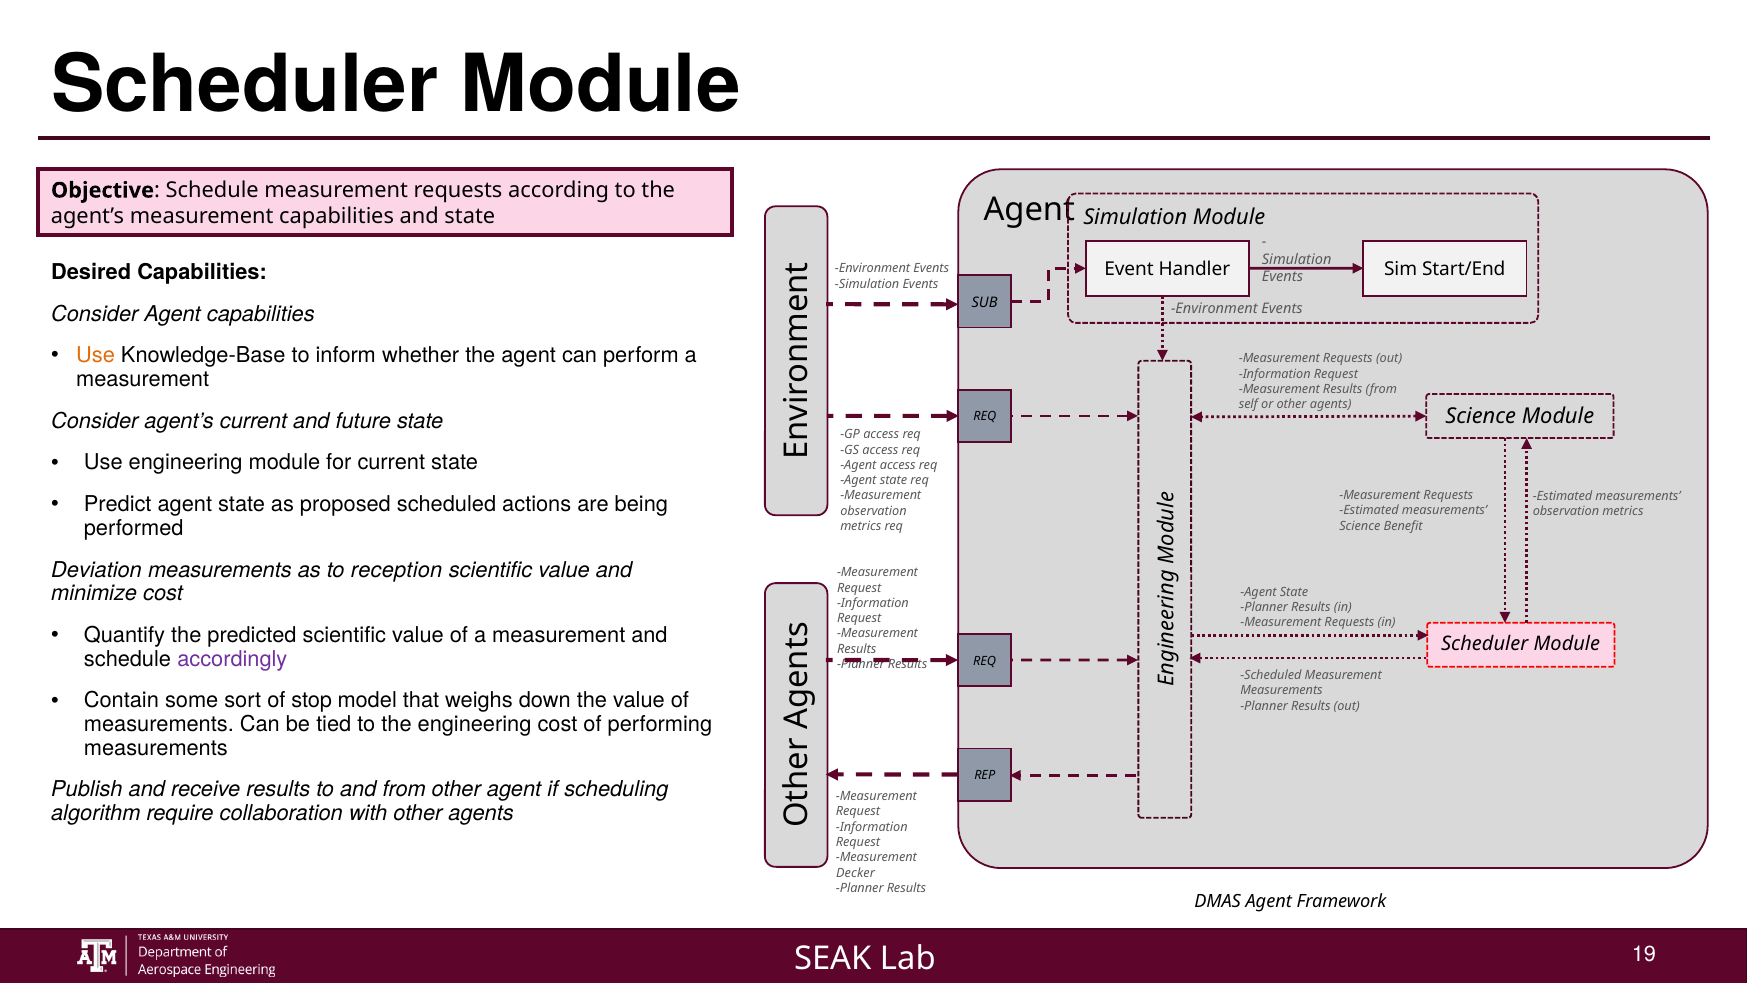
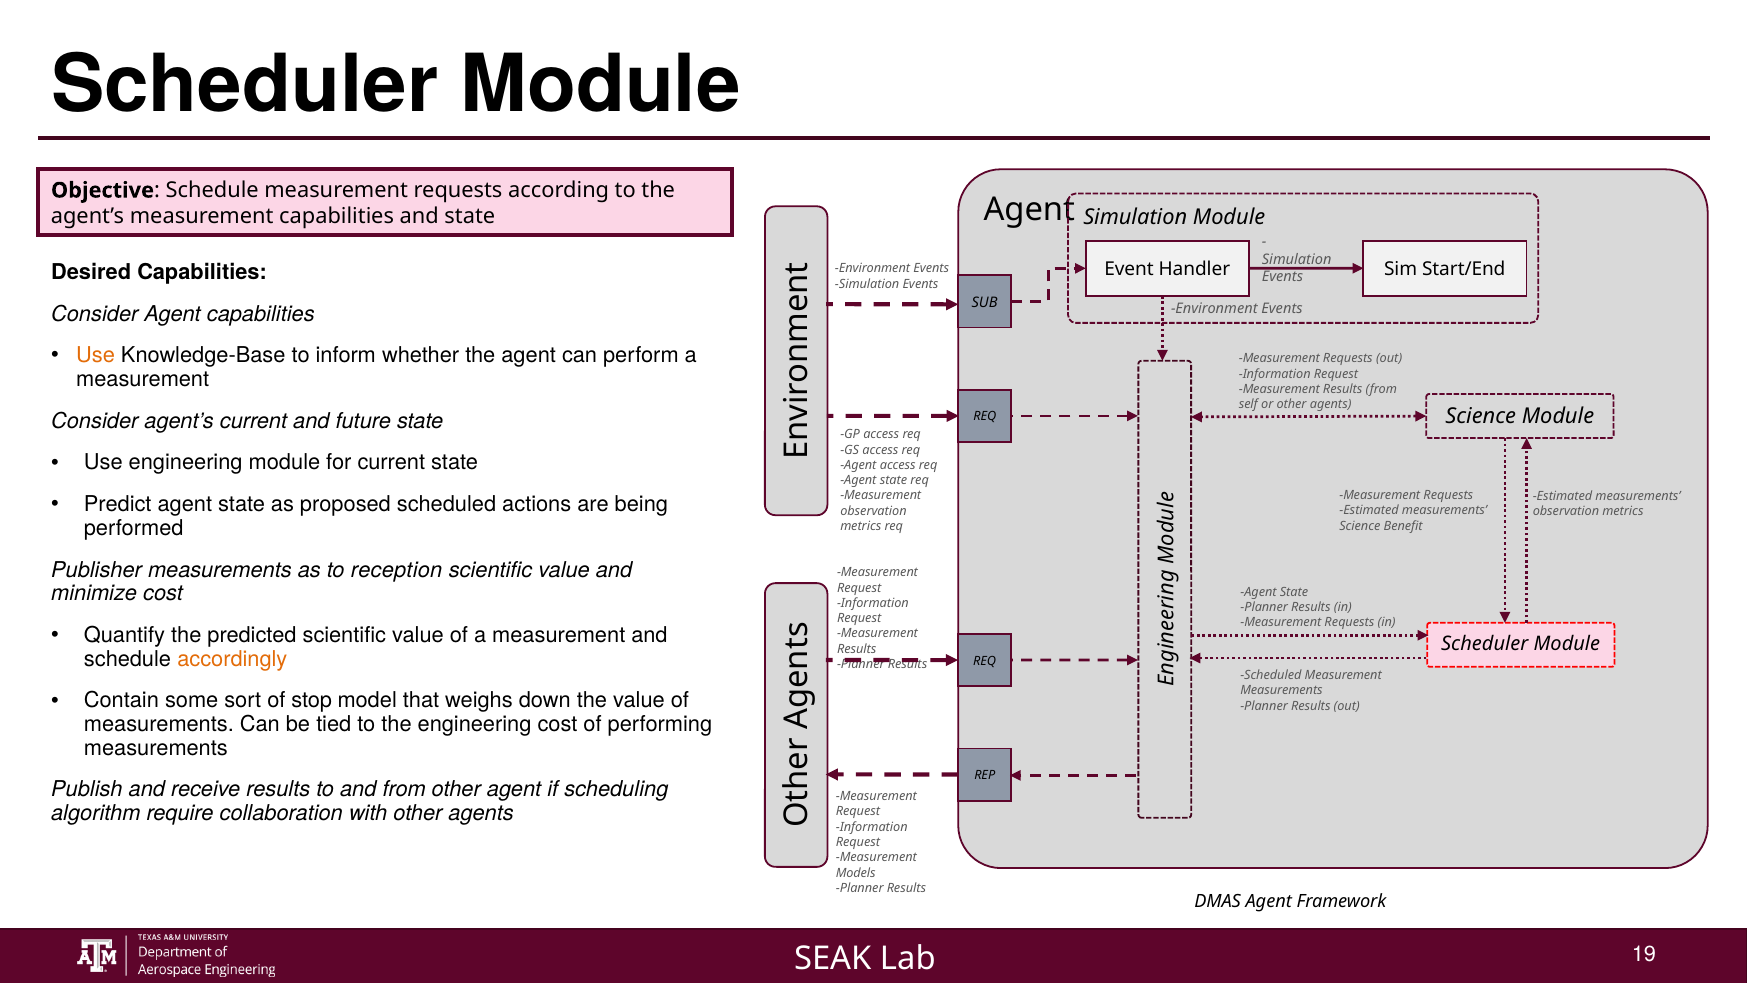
Deviation: Deviation -> Publisher (97, 570)
accordingly colour: purple -> orange (232, 659)
Decker: Decker -> Models (856, 873)
